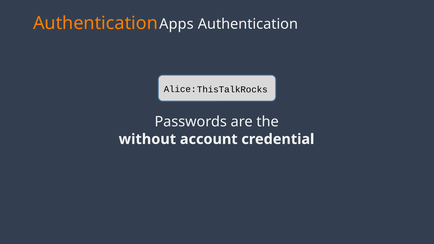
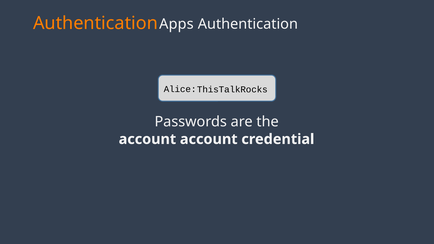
without: without -> account (147, 139)
